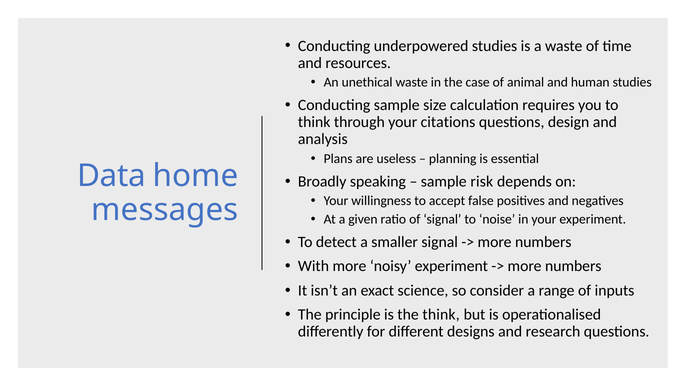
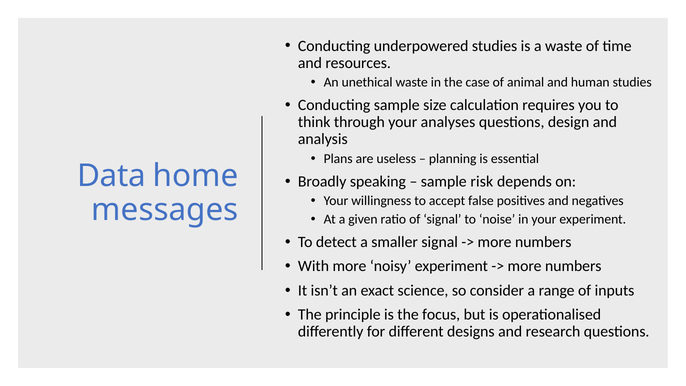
citations: citations -> analyses (448, 122)
the think: think -> focus (441, 314)
